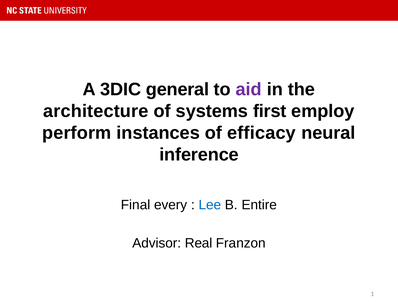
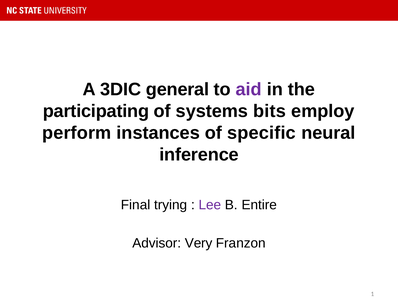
architecture: architecture -> participating (96, 111)
first: first -> bits (270, 111)
efficacy: efficacy -> specific (261, 133)
every: every -> trying (171, 205)
Lee colour: blue -> purple (210, 205)
Real: Real -> Very (199, 243)
